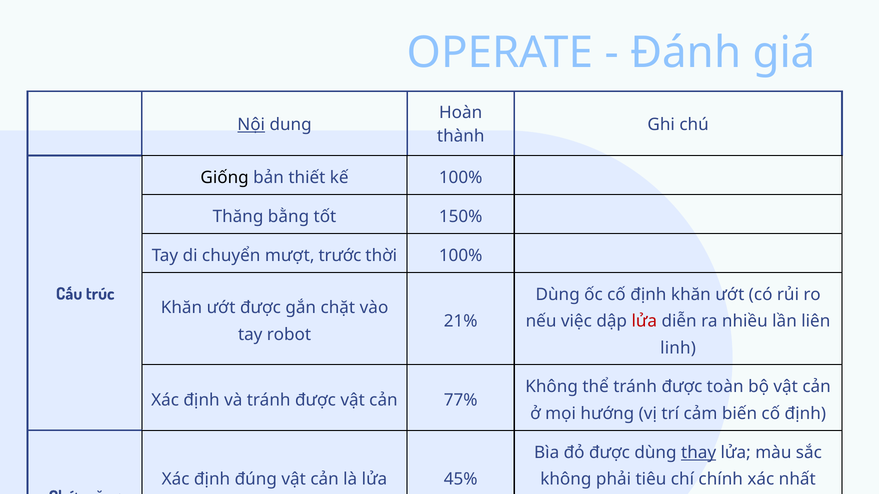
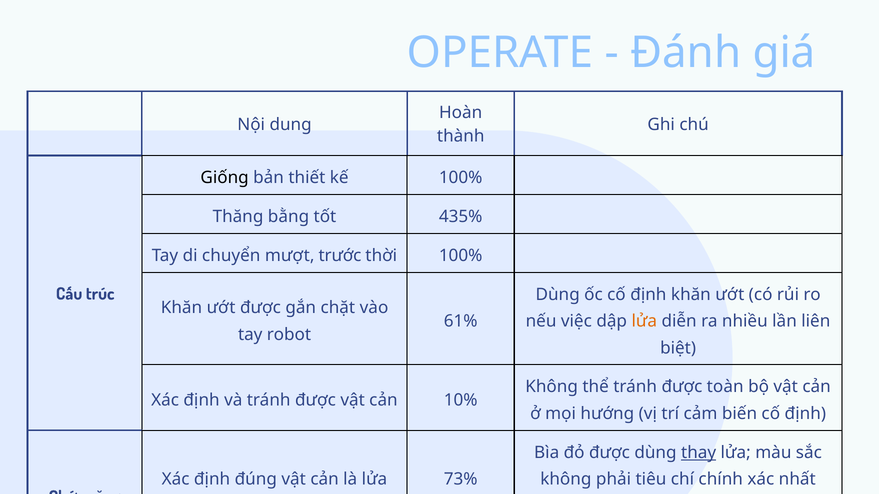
Nội underline: present -> none (251, 125)
150%: 150% -> 435% (461, 217)
21%: 21% -> 61% (461, 321)
lửa colour: red -> orange (644, 321)
linh: linh -> biệt (678, 348)
77%: 77% -> 10% (461, 401)
45%: 45% -> 73% (461, 480)
